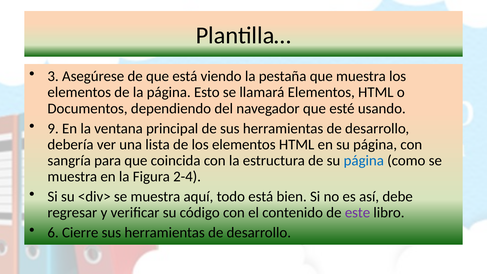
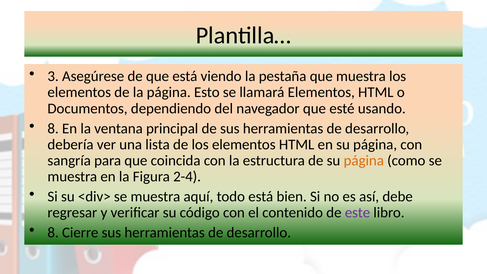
9: 9 -> 8 (53, 128)
página colour: blue -> orange (364, 161)
6: 6 -> 8 (53, 233)
